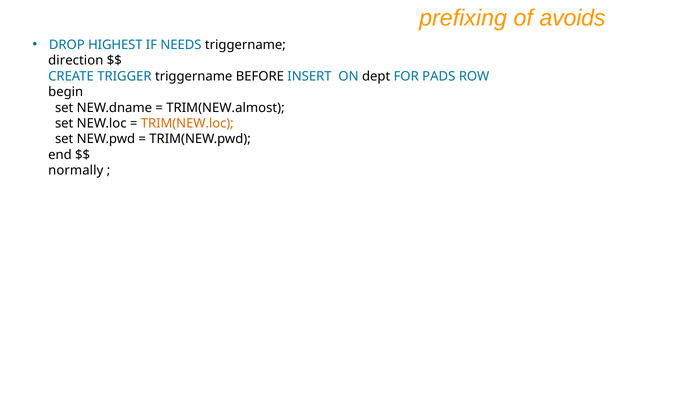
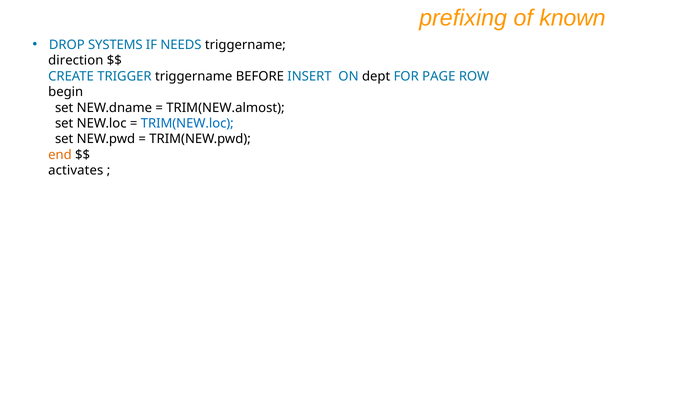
avoids: avoids -> known (573, 18)
HIGHEST: HIGHEST -> SYSTEMS (115, 45)
PADS: PADS -> PAGE (439, 76)
TRIM(NEW.loc colour: orange -> blue (187, 123)
end colour: black -> orange (60, 155)
normally: normally -> activates (76, 170)
